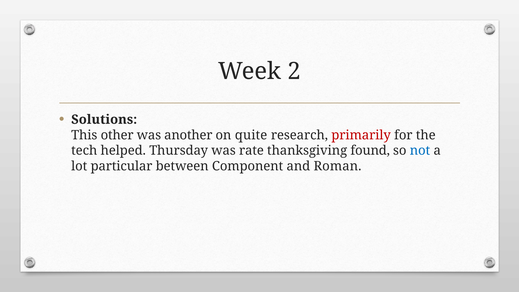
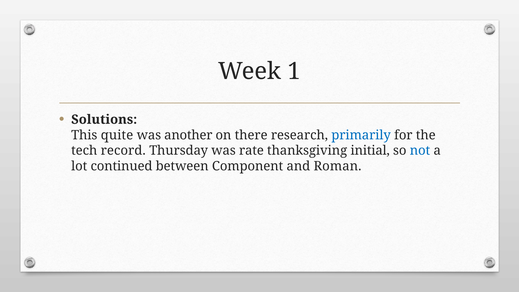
2: 2 -> 1 (294, 71)
other: other -> quite (117, 135)
quite: quite -> there (251, 135)
primarily colour: red -> blue (361, 135)
helped: helped -> record (123, 151)
found: found -> initial (370, 151)
particular: particular -> continued (122, 166)
